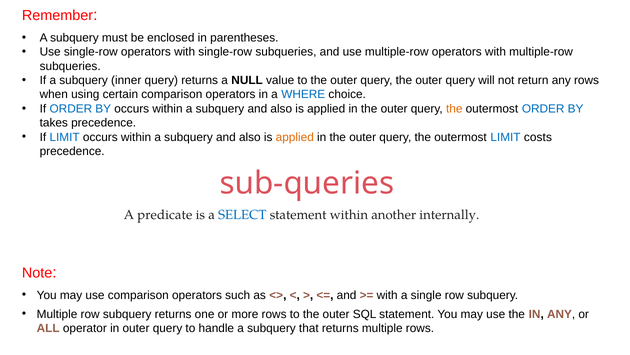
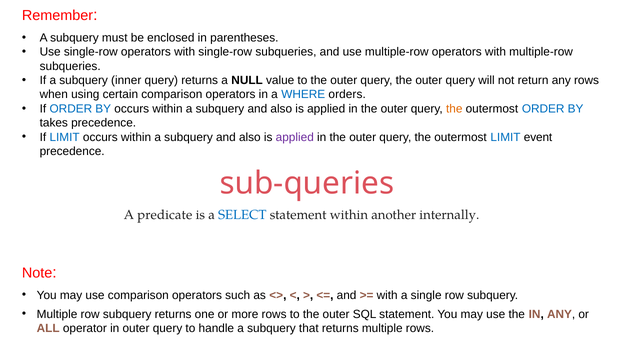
choice: choice -> orders (347, 94)
applied colour: orange -> purple (295, 137)
costs: costs -> event (538, 137)
